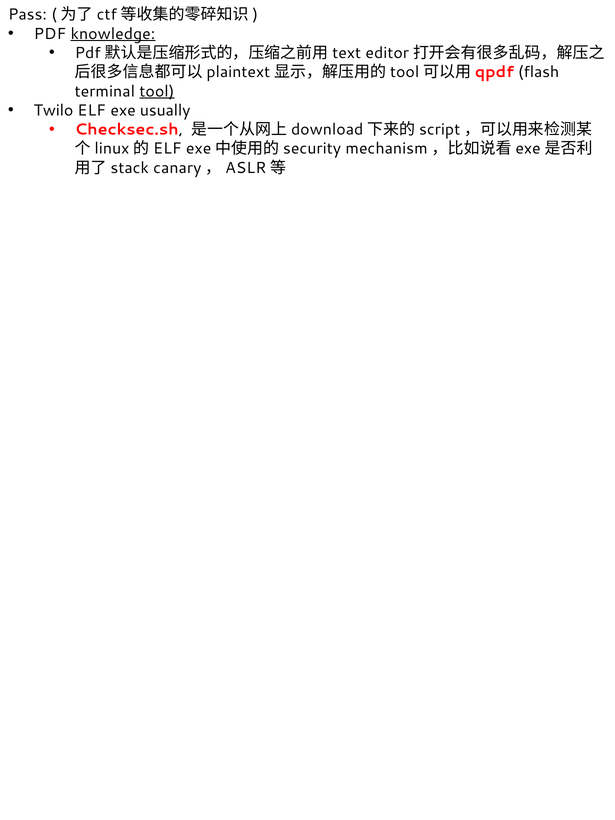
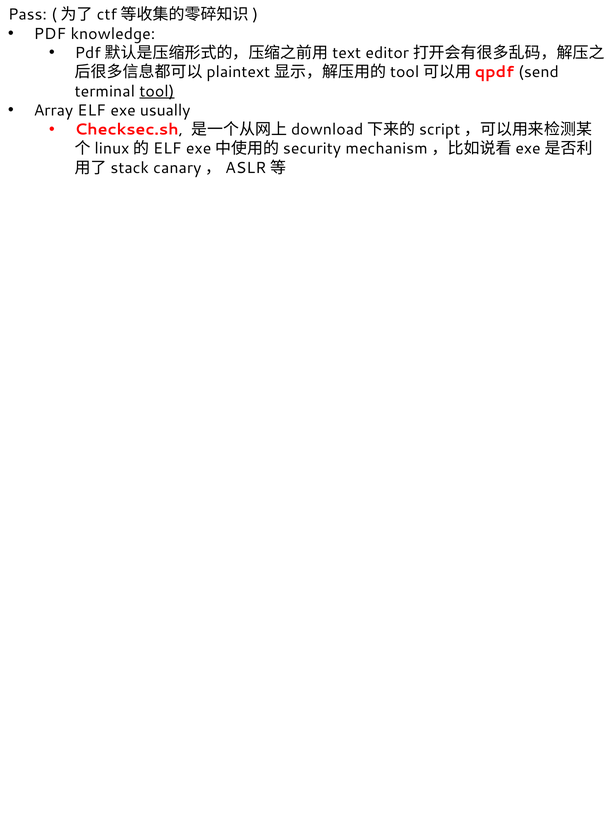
knowledge underline: present -> none (113, 34)
flash: flash -> send (539, 72)
Twilo: Twilo -> Array (53, 110)
